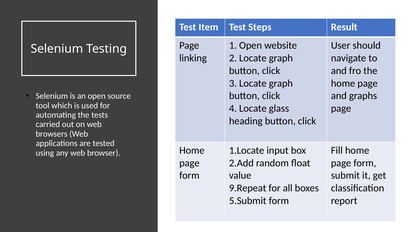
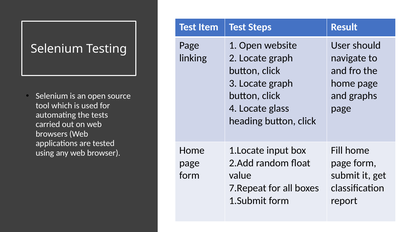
9.Repeat: 9.Repeat -> 7.Repeat (248, 188)
5.Submit: 5.Submit -> 1.Submit (248, 201)
